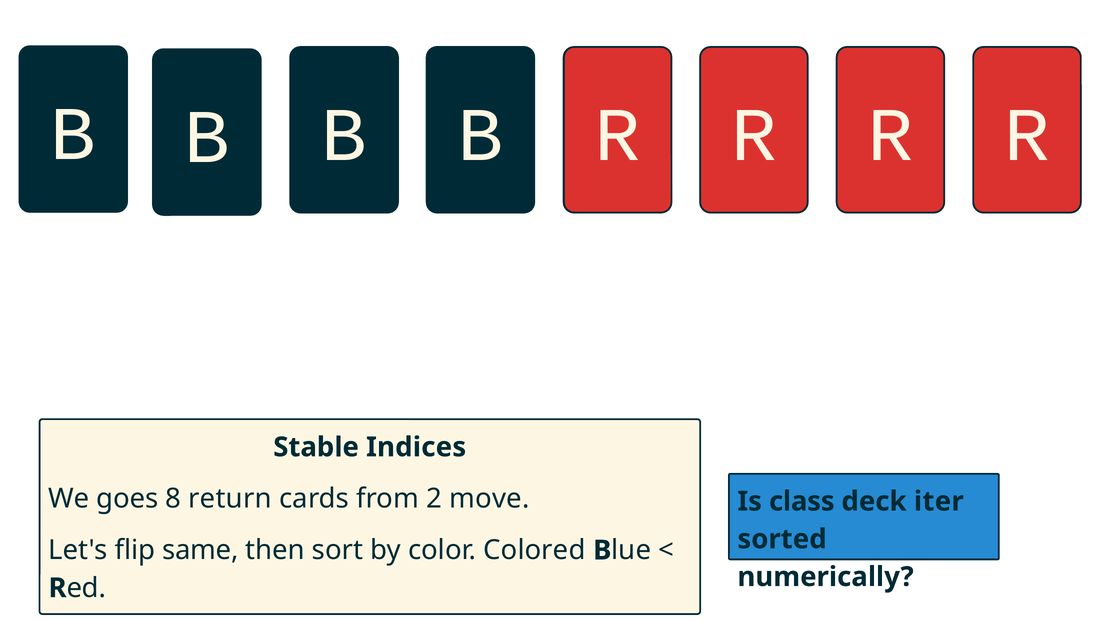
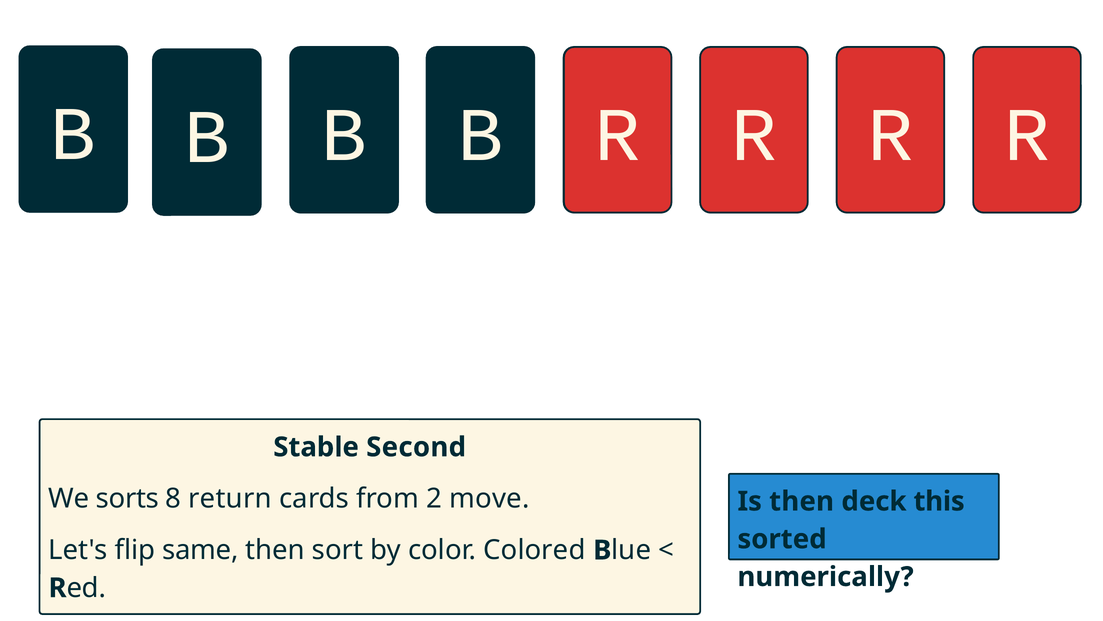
Indices: Indices -> Second (416, 447)
goes: goes -> sorts (127, 498)
Is class: class -> then (802, 501)
iter: iter -> this (939, 501)
